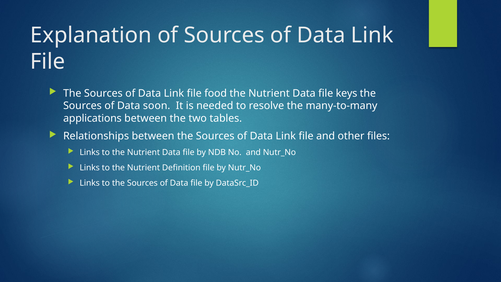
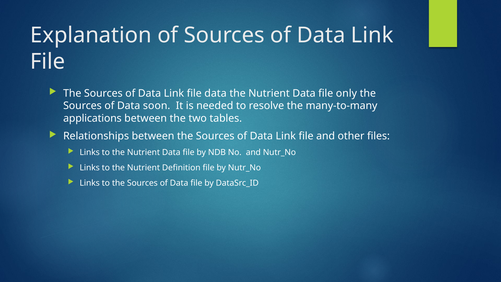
file food: food -> data (216, 93)
keys: keys -> only (346, 93)
